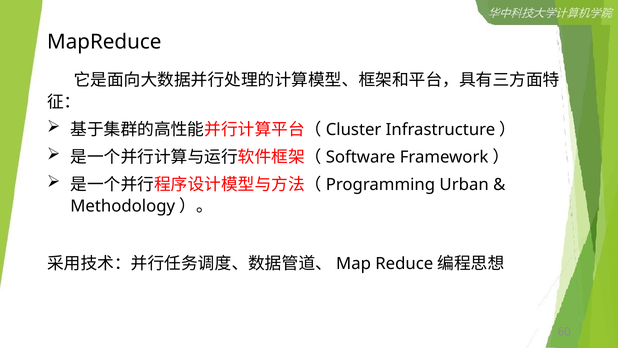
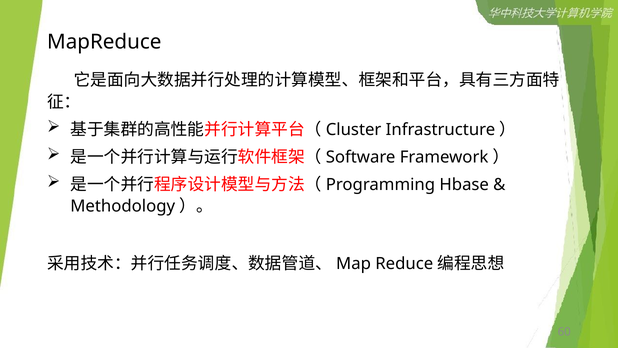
Urban: Urban -> Hbase (464, 184)
